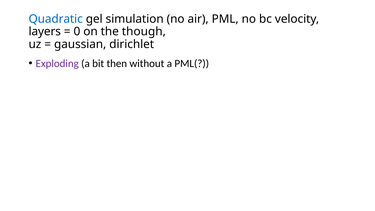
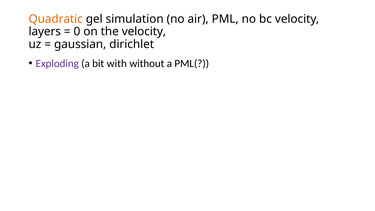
Quadratic colour: blue -> orange (56, 19)
the though: though -> velocity (144, 32)
then: then -> with (117, 63)
